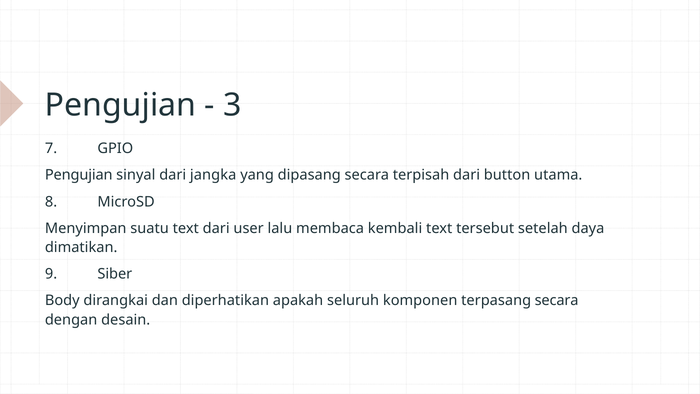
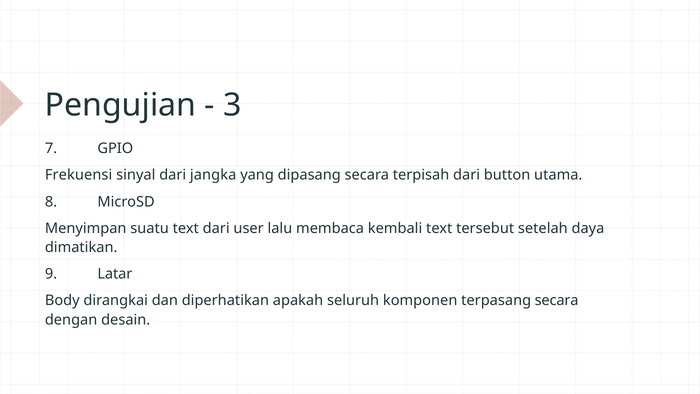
Pengujian: Pengujian -> Frekuensi (79, 175)
Siber: Siber -> Latar (115, 274)
